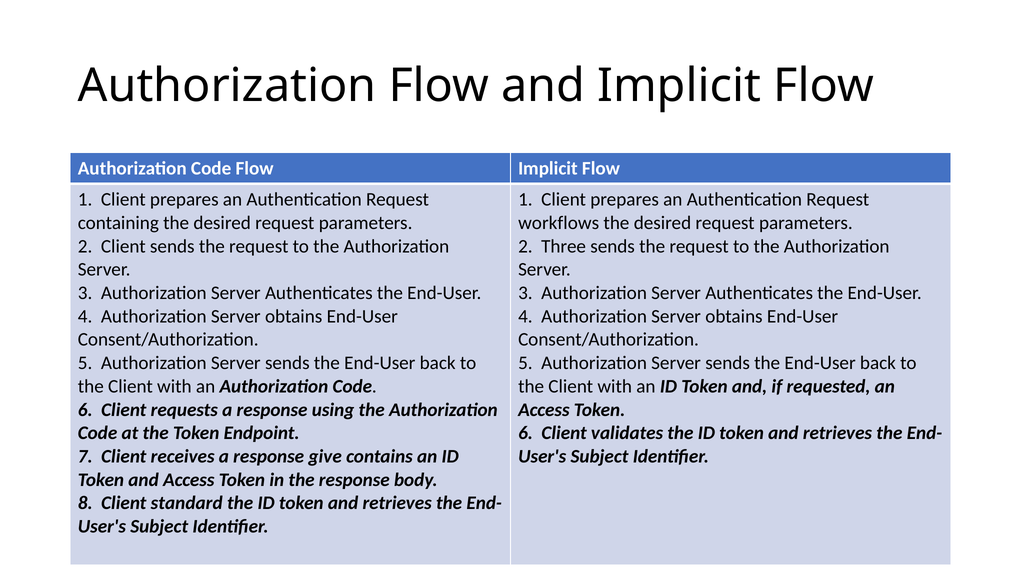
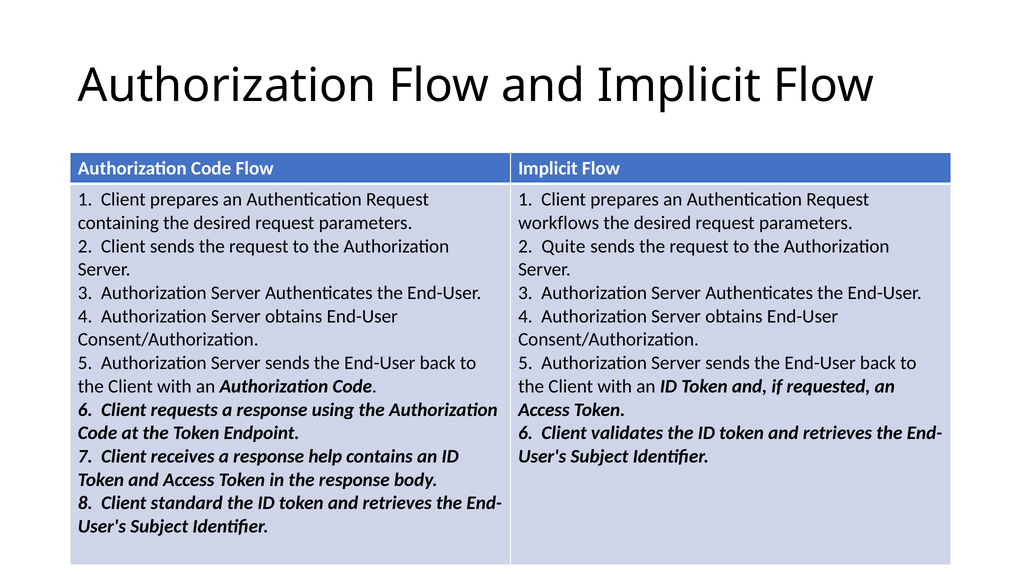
Three: Three -> Quite (563, 246)
give: give -> help (325, 457)
